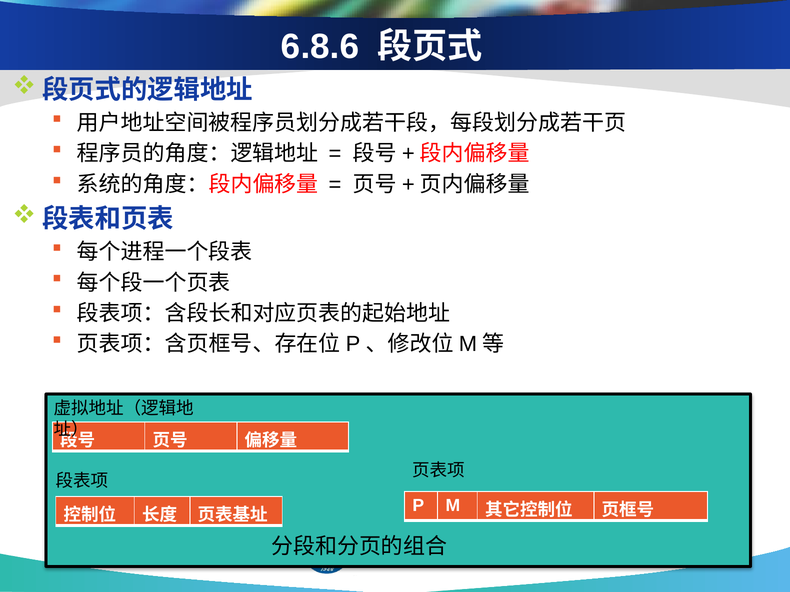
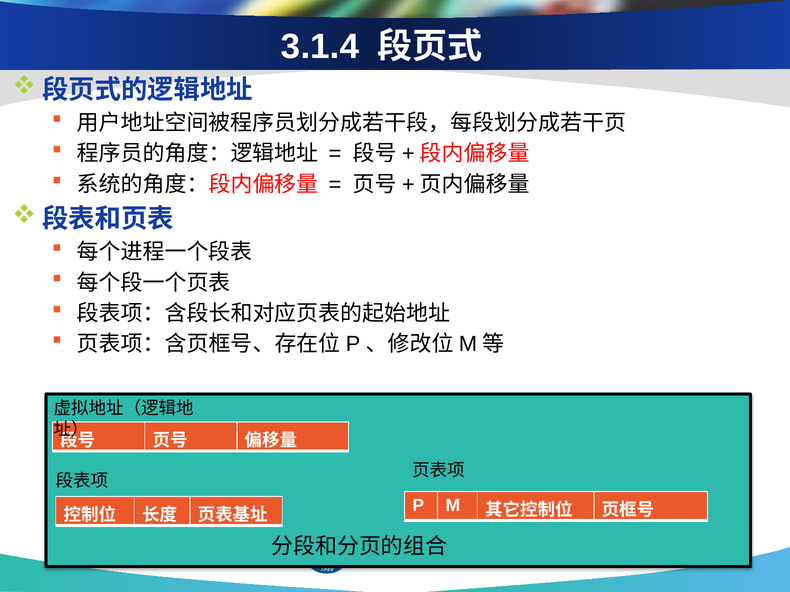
6.8.6: 6.8.6 -> 3.1.4 (320, 47)
